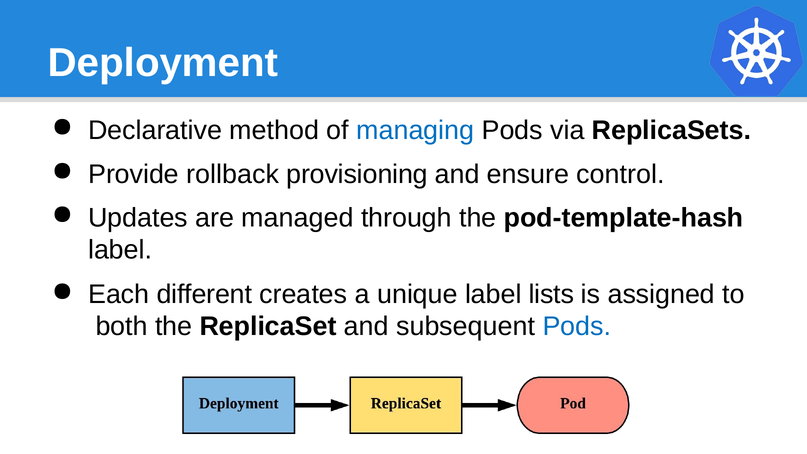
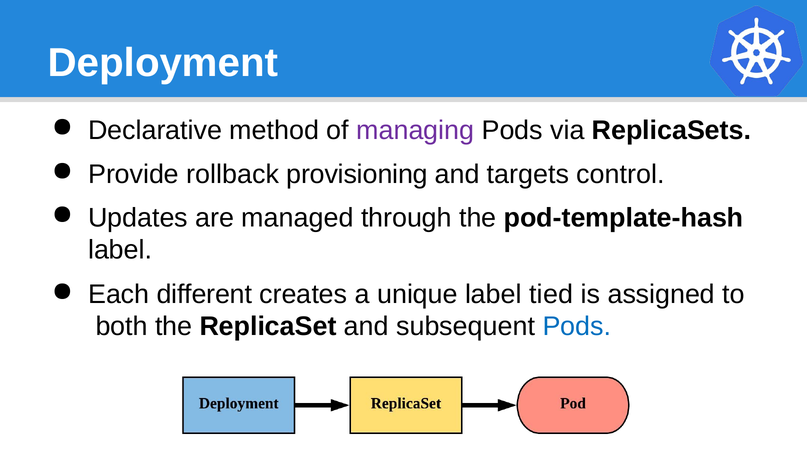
managing colour: blue -> purple (415, 130)
ensure: ensure -> targets (528, 174)
lists: lists -> tied (551, 295)
